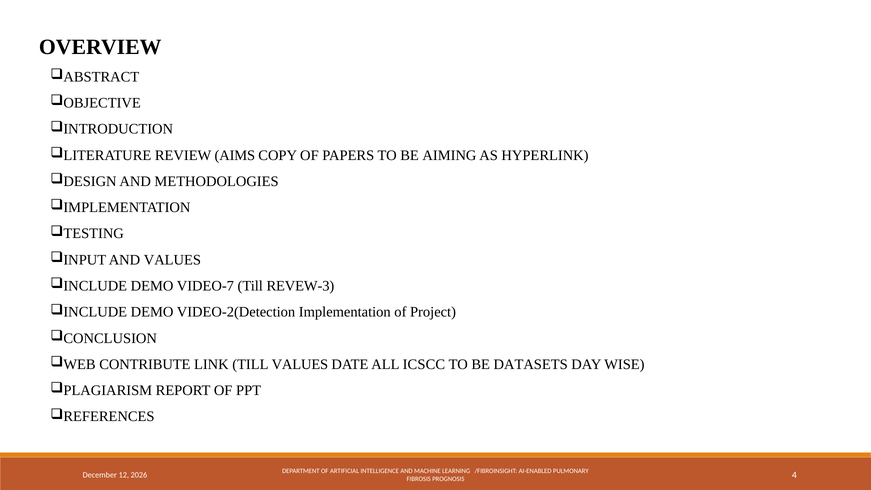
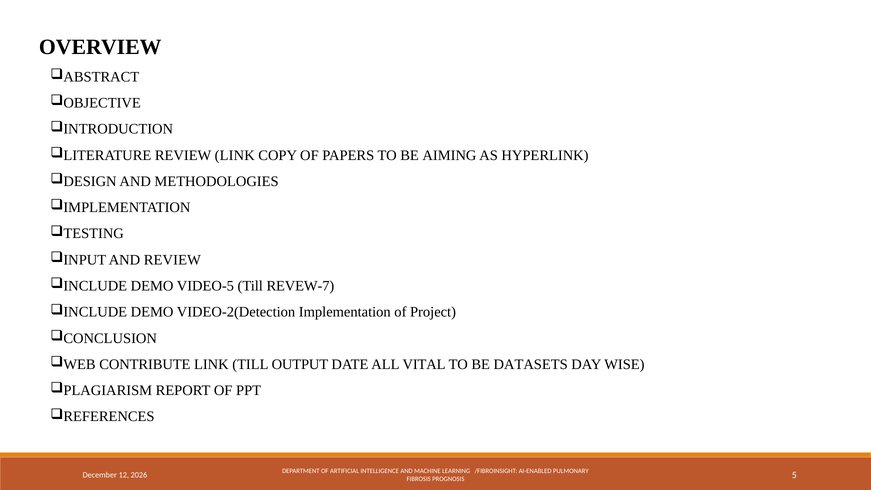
REVIEW AIMS: AIMS -> LINK (235, 155)
AND VALUES: VALUES -> REVIEW (172, 260)
VIDEO-7: VIDEO-7 -> VIDEO-5 (205, 286)
REVEW-3: REVEW-3 -> REVEW-7 (300, 286)
TILL VALUES: VALUES -> OUTPUT (300, 364)
ICSCC: ICSCC -> VITAL (424, 364)
4: 4 -> 5 (794, 475)
